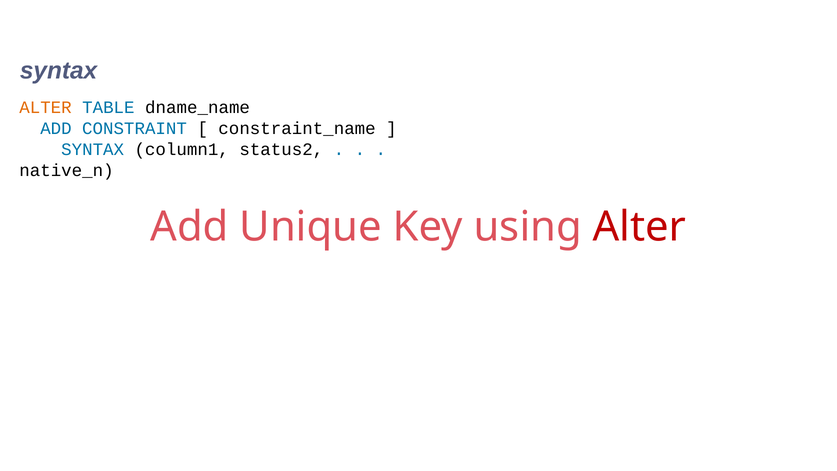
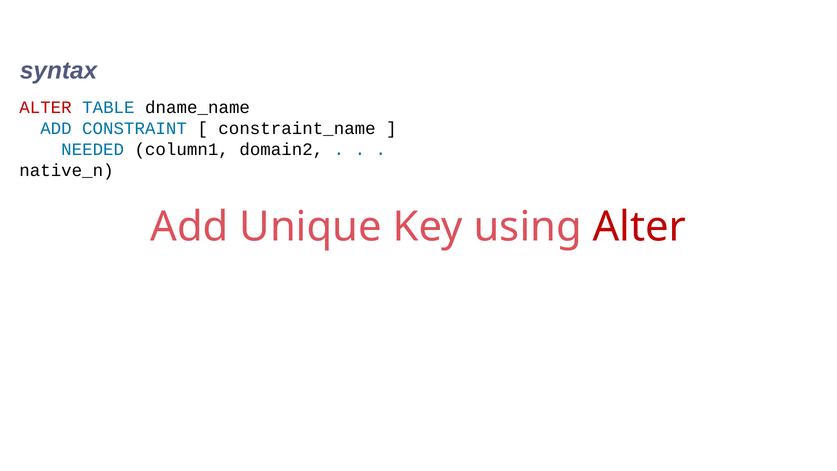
ALTER colour: orange -> red (45, 108)
SYNTAX: SYNTAX -> NEEDED (93, 150)
status2: status2 -> domain2 (281, 150)
